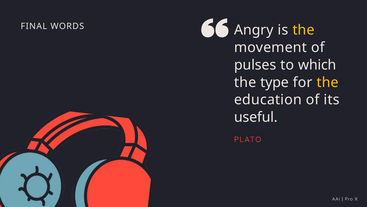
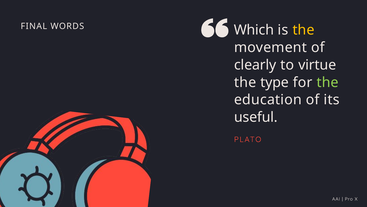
Angry: Angry -> Which (254, 30)
pulses: pulses -> clearly (255, 65)
which: which -> virtue (317, 65)
the colour: yellow -> light green (328, 82)
